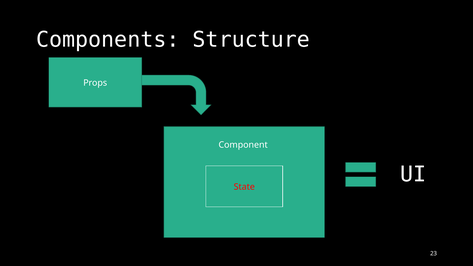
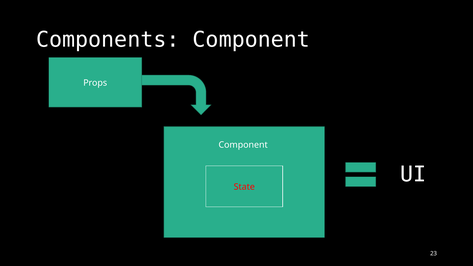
Components Structure: Structure -> Component (251, 40)
